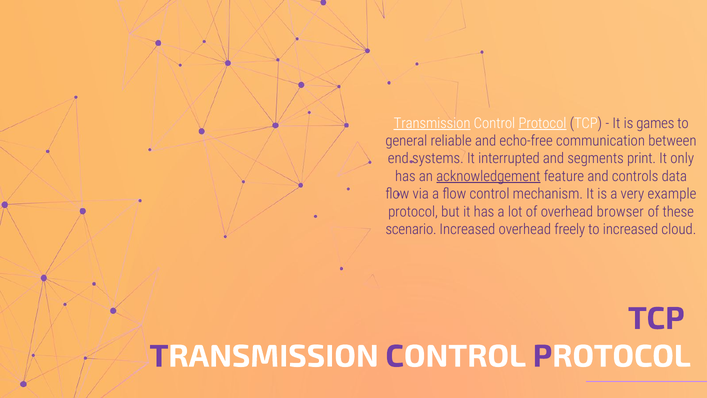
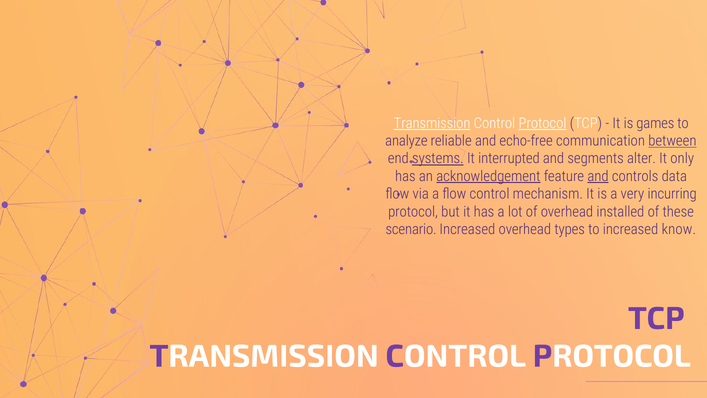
general: general -> analyze (406, 141)
between underline: none -> present (672, 141)
systems underline: none -> present (438, 158)
print: print -> alter (641, 158)
and underline: none -> present (598, 176)
example: example -> incurring (672, 194)
browser: browser -> installed (620, 211)
freely: freely -> types (570, 229)
cloud: cloud -> know (679, 229)
